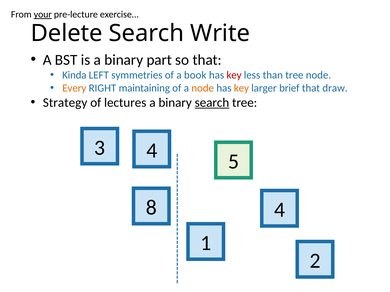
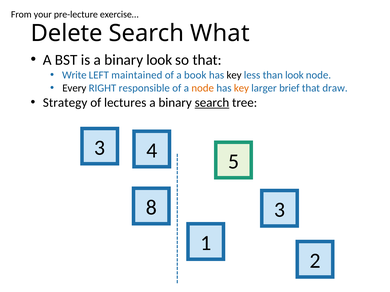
your underline: present -> none (43, 14)
Write: Write -> What (220, 33)
binary part: part -> look (159, 60)
Kinda: Kinda -> Write (74, 75)
symmetries: symmetries -> maintained (137, 75)
key colour: red -> black (234, 75)
than tree: tree -> look (294, 75)
Every colour: orange -> black (74, 88)
maintaining: maintaining -> responsible (144, 88)
8 4: 4 -> 3 (280, 210)
